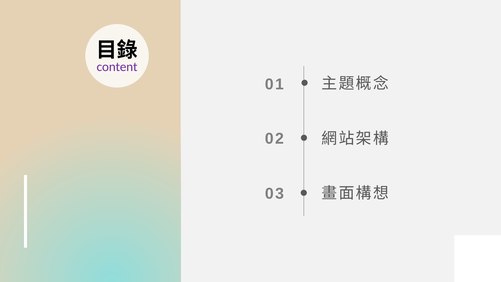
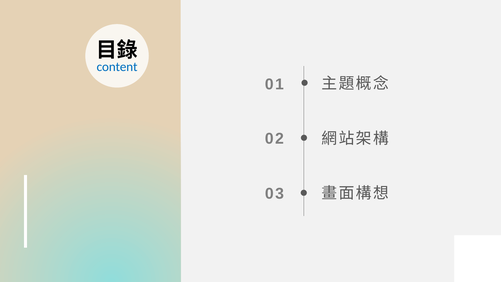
content colour: purple -> blue (117, 67)
